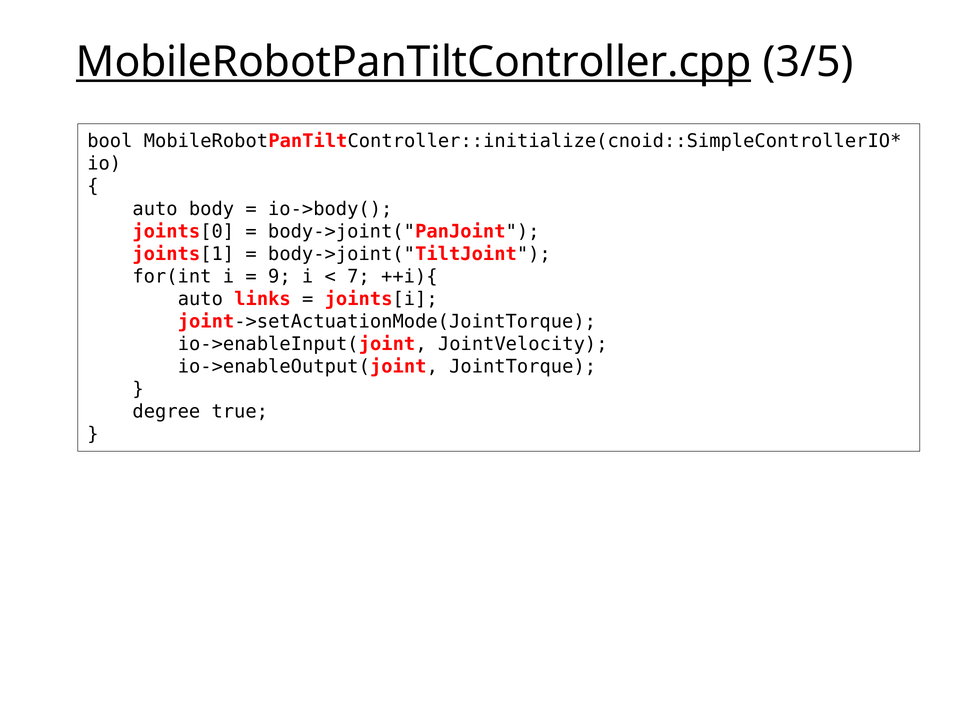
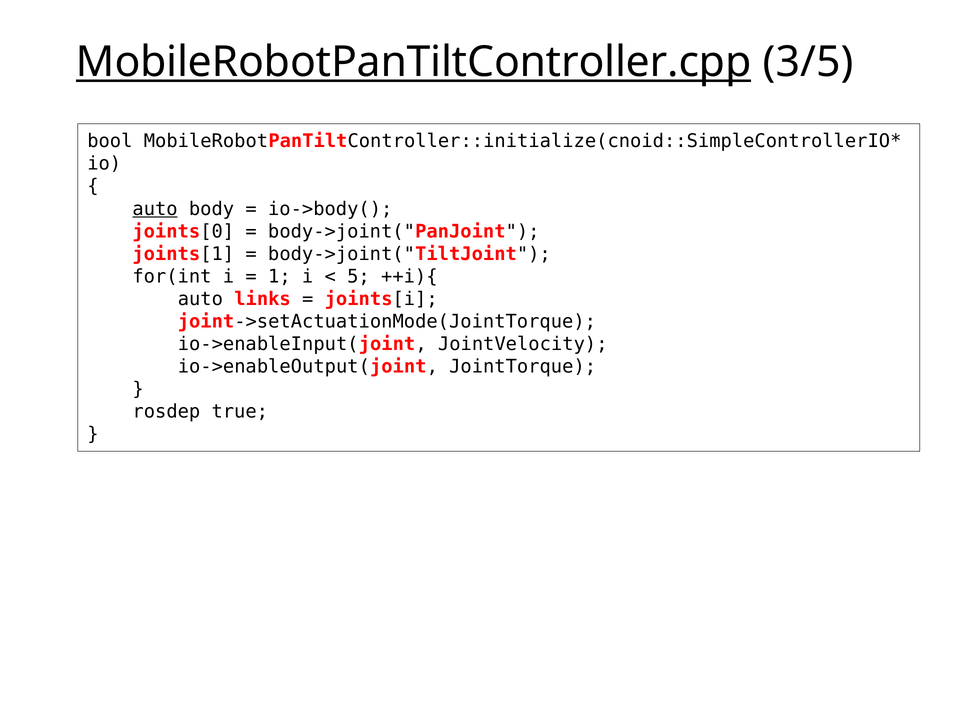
auto underline: none -> present (155, 209)
9: 9 -> 1 (279, 276)
7: 7 -> 5 (359, 276)
degree: degree -> rosdep (166, 411)
